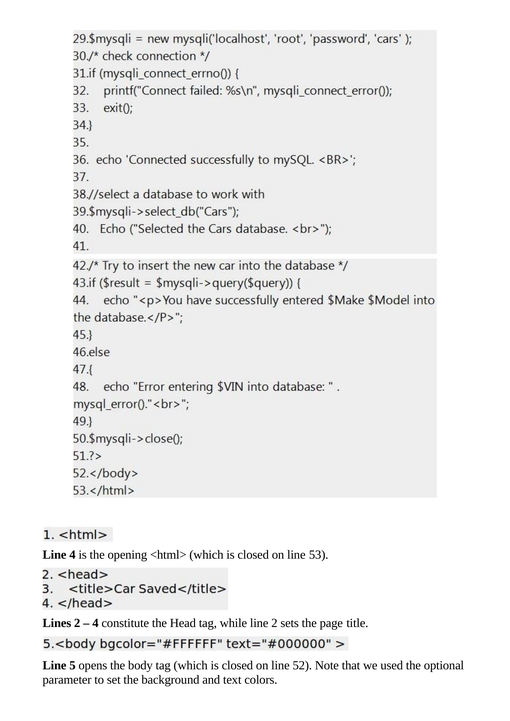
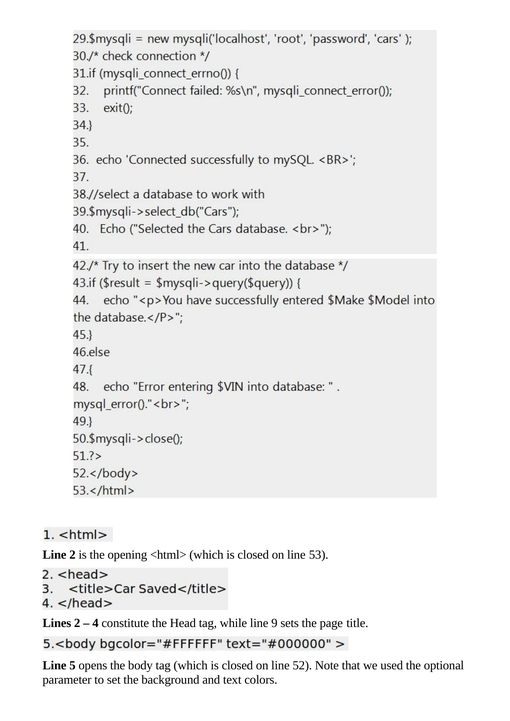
Line 4: 4 -> 2 (72, 555)
line 2: 2 -> 9 (274, 624)
